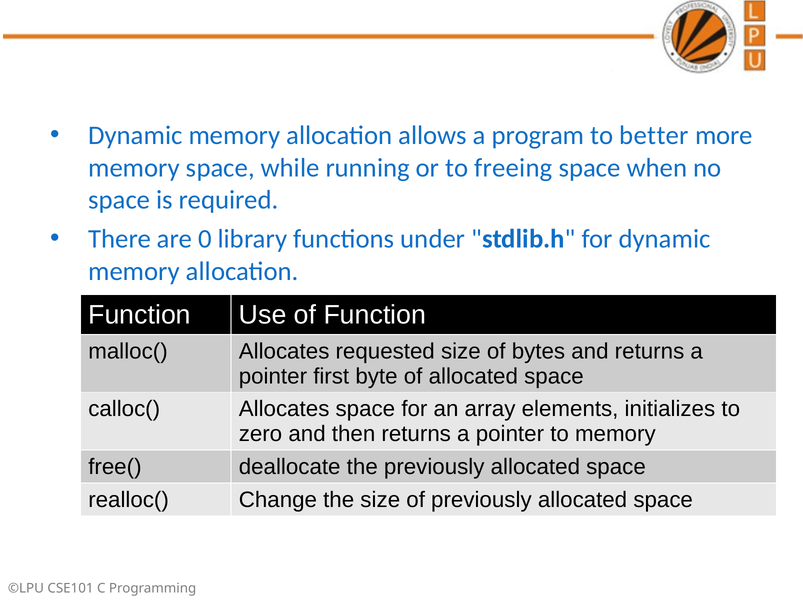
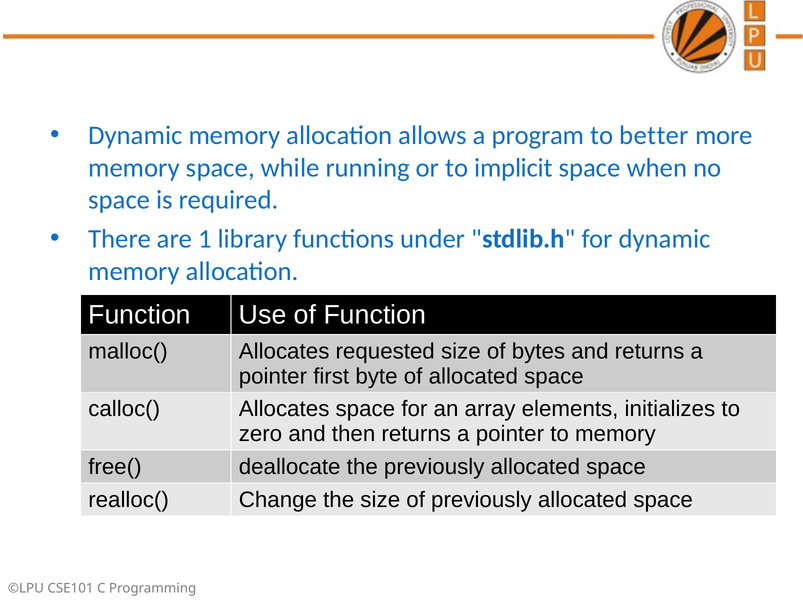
freeing: freeing -> implicit (514, 168)
0: 0 -> 1 (205, 239)
